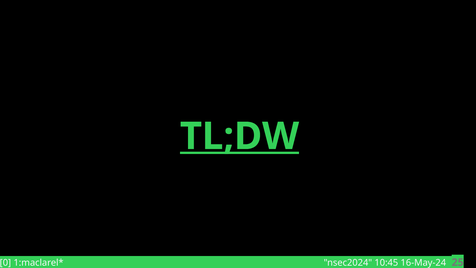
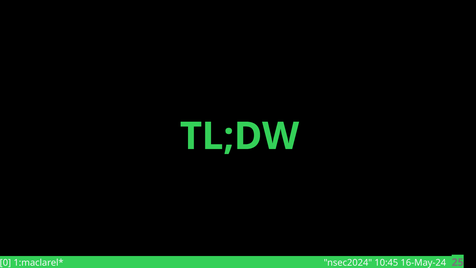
TL;DW underline: present -> none (239, 136)
